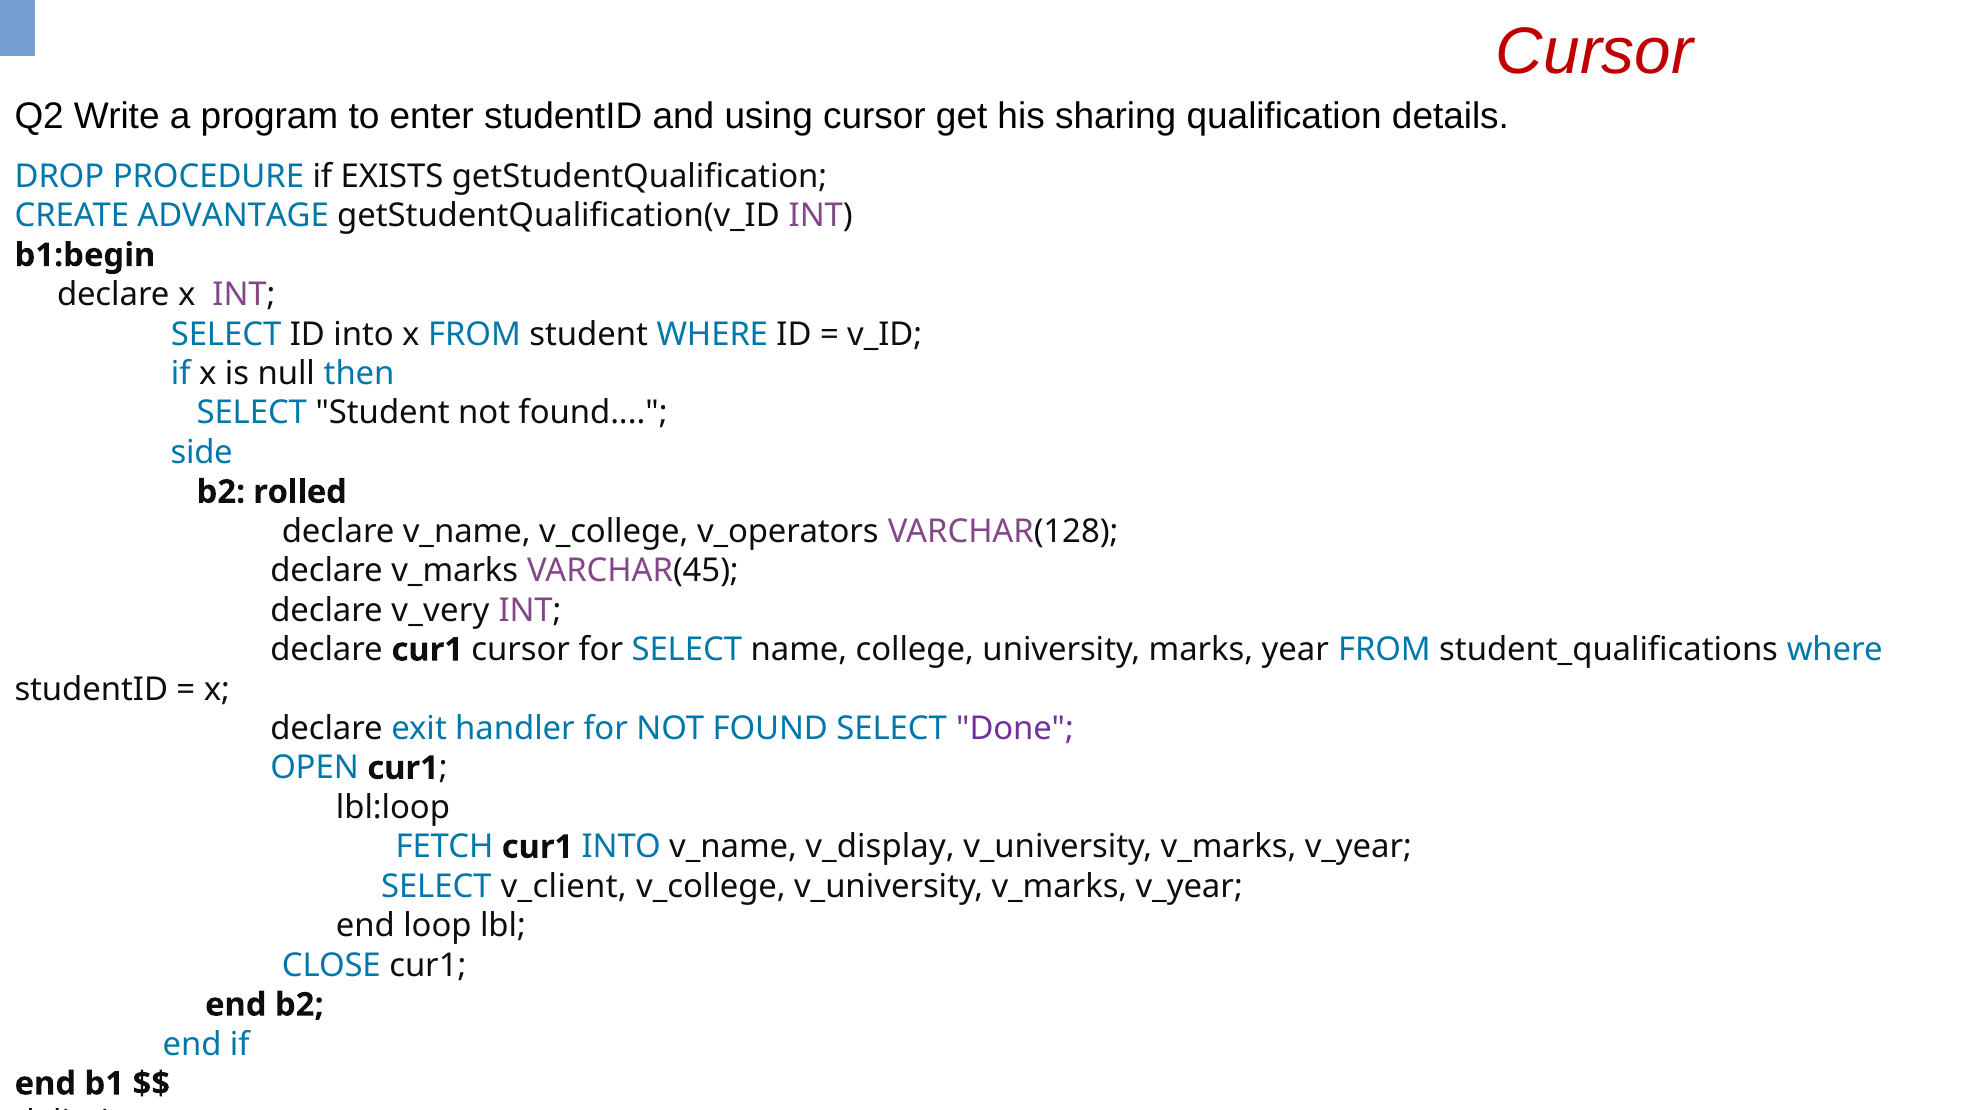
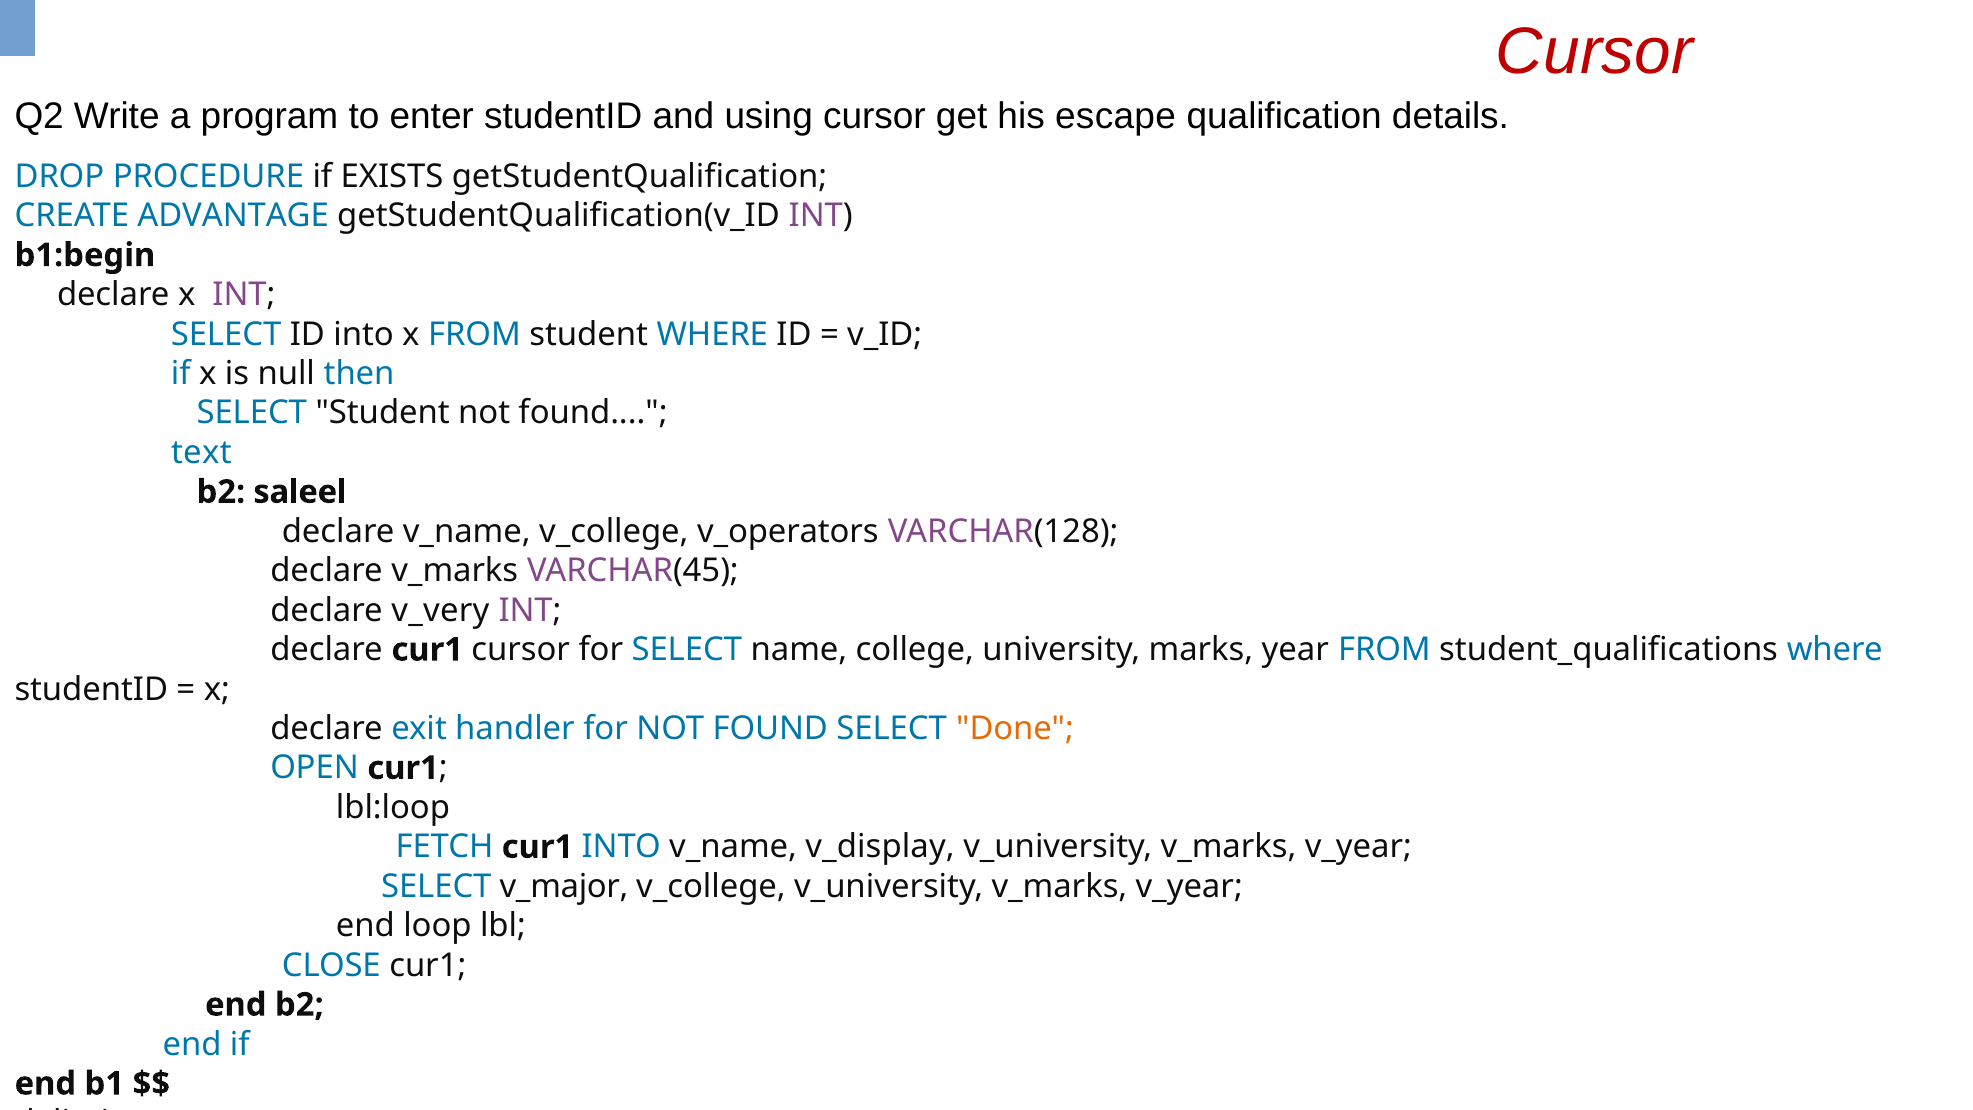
sharing: sharing -> escape (1116, 117)
side: side -> text (201, 452)
rolled: rolled -> saleel (300, 492)
Done colour: purple -> orange (1015, 729)
v_client: v_client -> v_major (564, 886)
